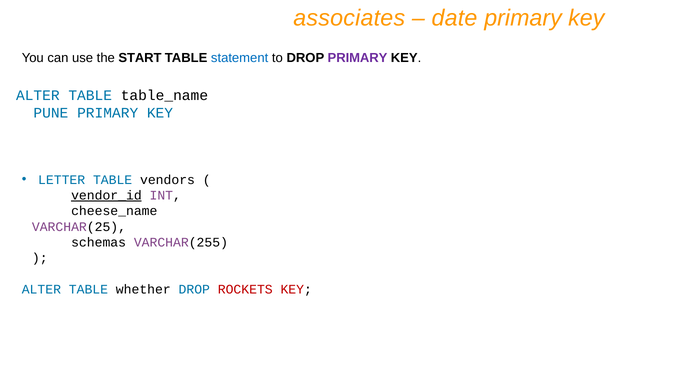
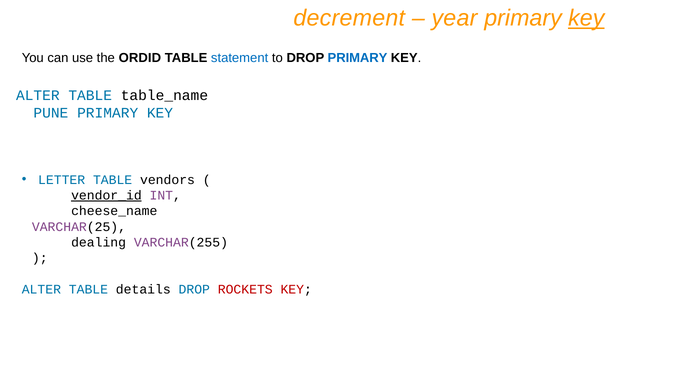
associates: associates -> decrement (349, 18)
date: date -> year (454, 18)
key underline: none -> present (586, 18)
START: START -> ORDID (140, 58)
PRIMARY colour: purple -> blue (358, 58)
schemas: schemas -> dealing (99, 243)
whether: whether -> details (143, 290)
